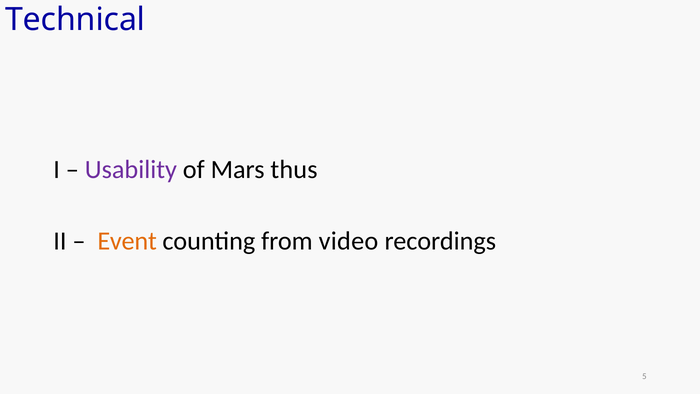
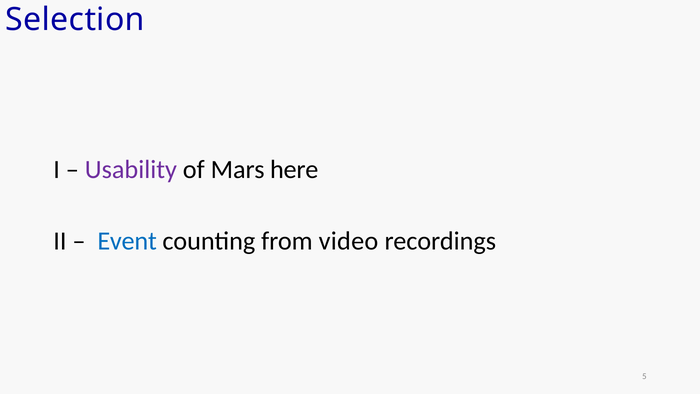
Technical: Technical -> Selection (75, 20)
thus: thus -> here (294, 169)
Event colour: orange -> blue (127, 241)
